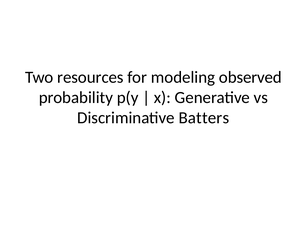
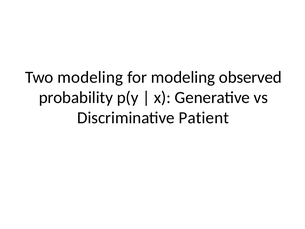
Two resources: resources -> modeling (90, 77)
Batters: Batters -> Patient (204, 118)
